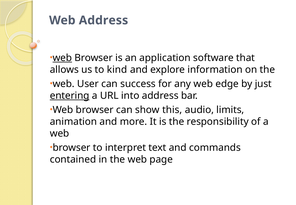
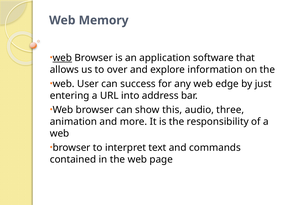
Web Address: Address -> Memory (104, 20)
kind: kind -> over (117, 70)
entering underline: present -> none (70, 96)
limits: limits -> three (230, 110)
